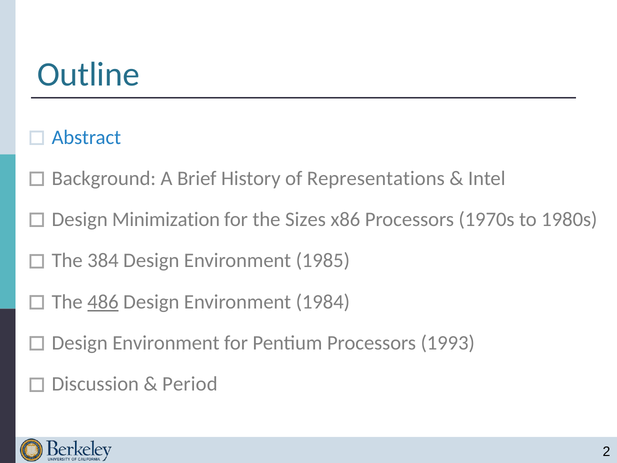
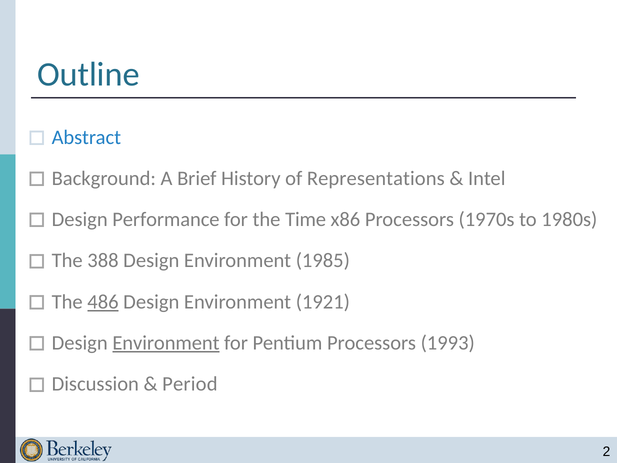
Minimization: Minimization -> Performance (166, 219)
Sizes: Sizes -> Time (306, 219)
384: 384 -> 388 (103, 261)
1984: 1984 -> 1921 (323, 302)
Environment underline: none -> present (166, 343)
